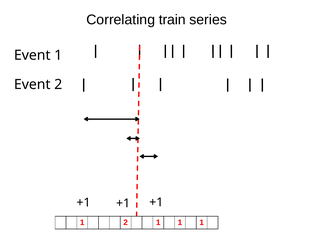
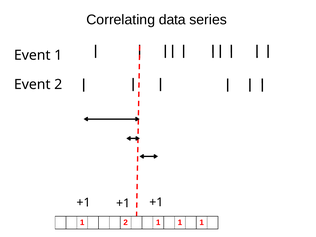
train: train -> data (172, 20)
